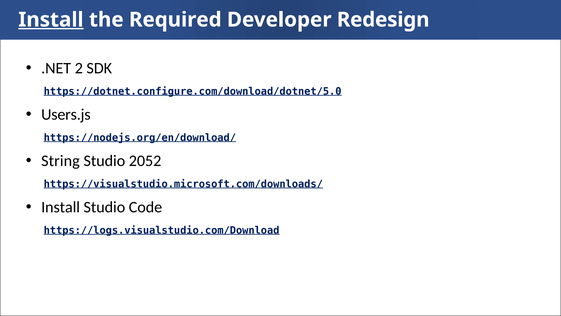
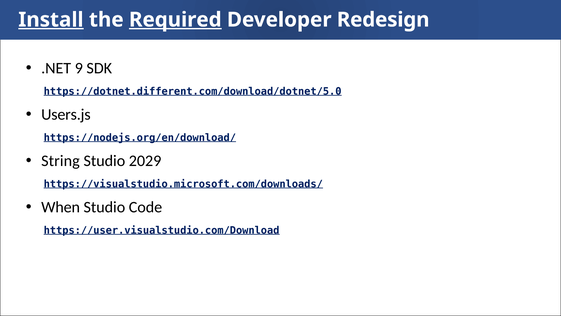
Required underline: none -> present (175, 20)
2: 2 -> 9 (79, 68)
https://dotnet.configure.com/download/dotnet/5.0: https://dotnet.configure.com/download/dotnet/5.0 -> https://dotnet.different.com/download/dotnet/5.0 (193, 91)
2052: 2052 -> 2029 (145, 161)
Install: Install -> When (61, 207)
https://logs.visualstudio.com/Download: https://logs.visualstudio.com/Download -> https://user.visualstudio.com/Download (162, 230)
